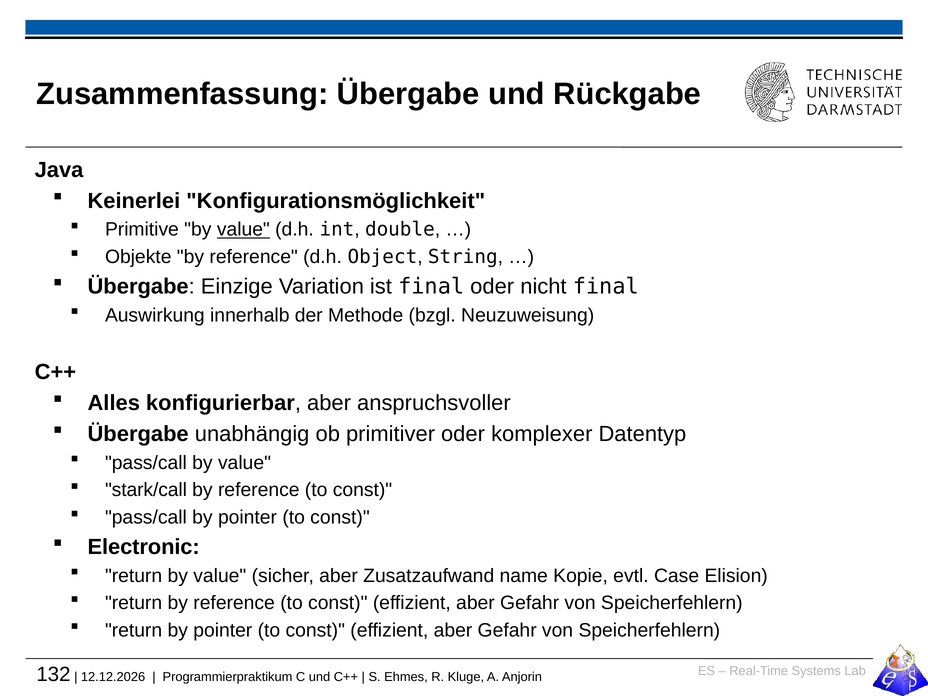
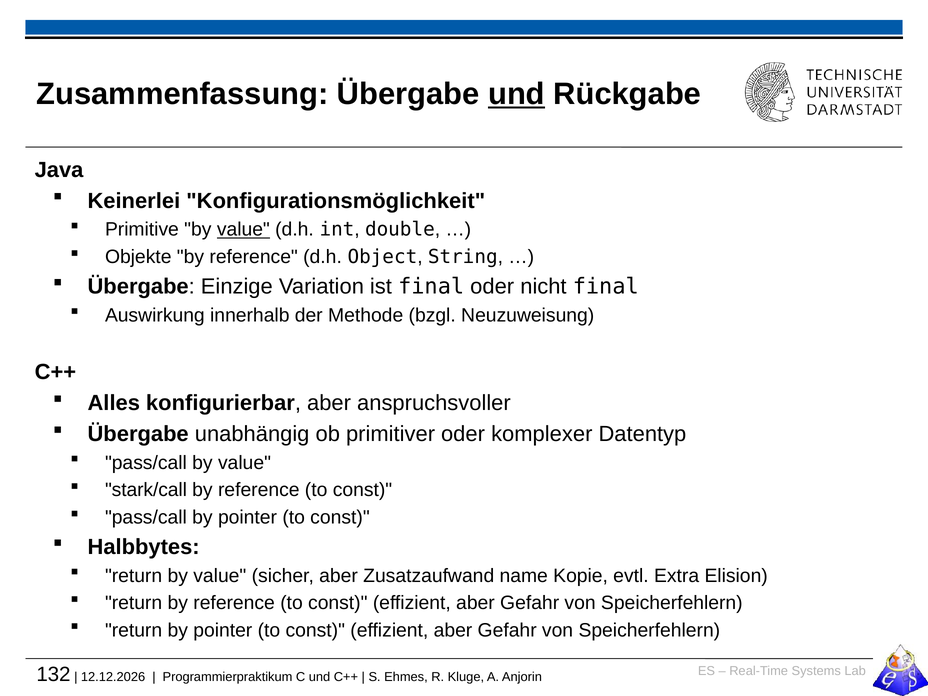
und underline: none -> present (516, 94)
Electronic: Electronic -> Halbbytes (144, 547)
Case: Case -> Extra (677, 576)
